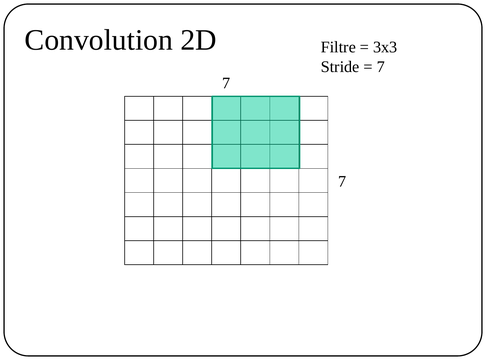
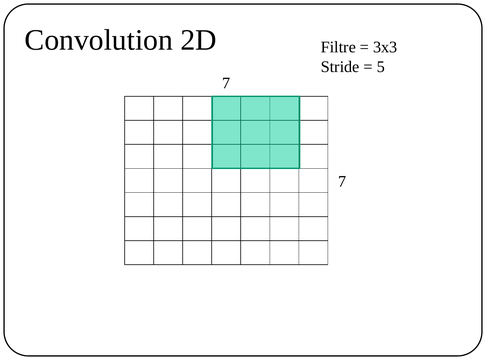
7: 7 -> 5 (381, 67)
